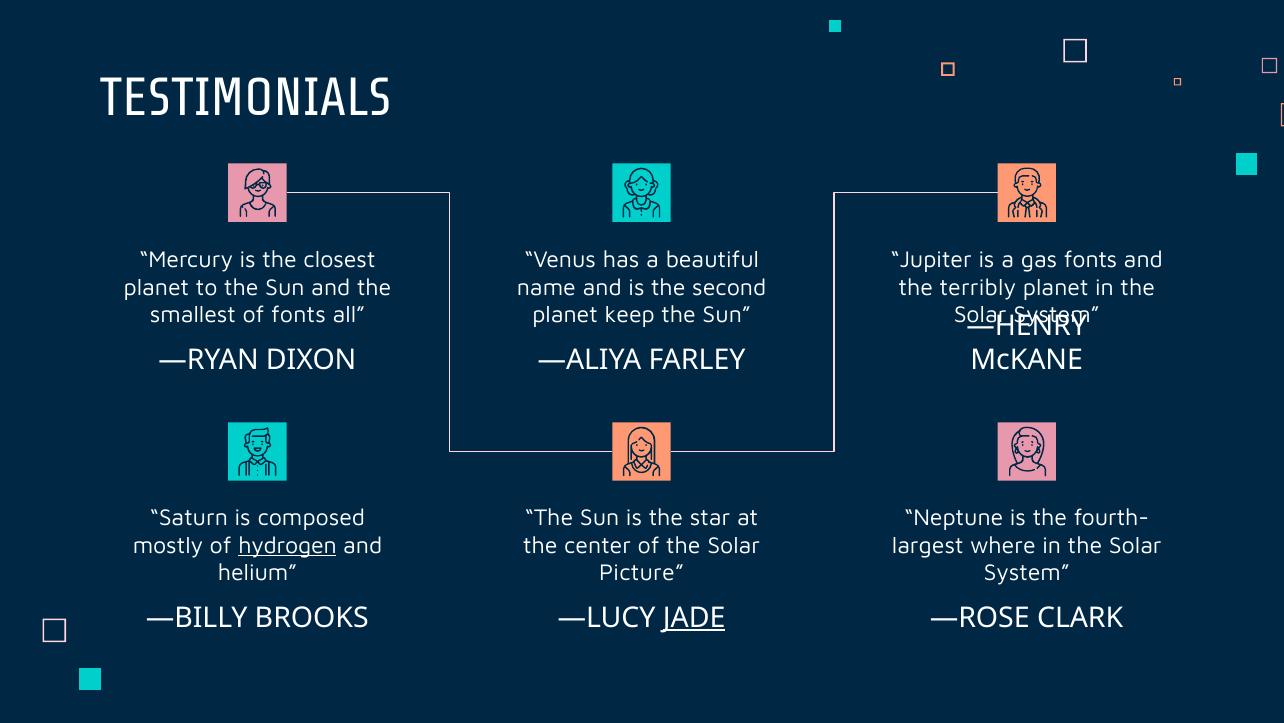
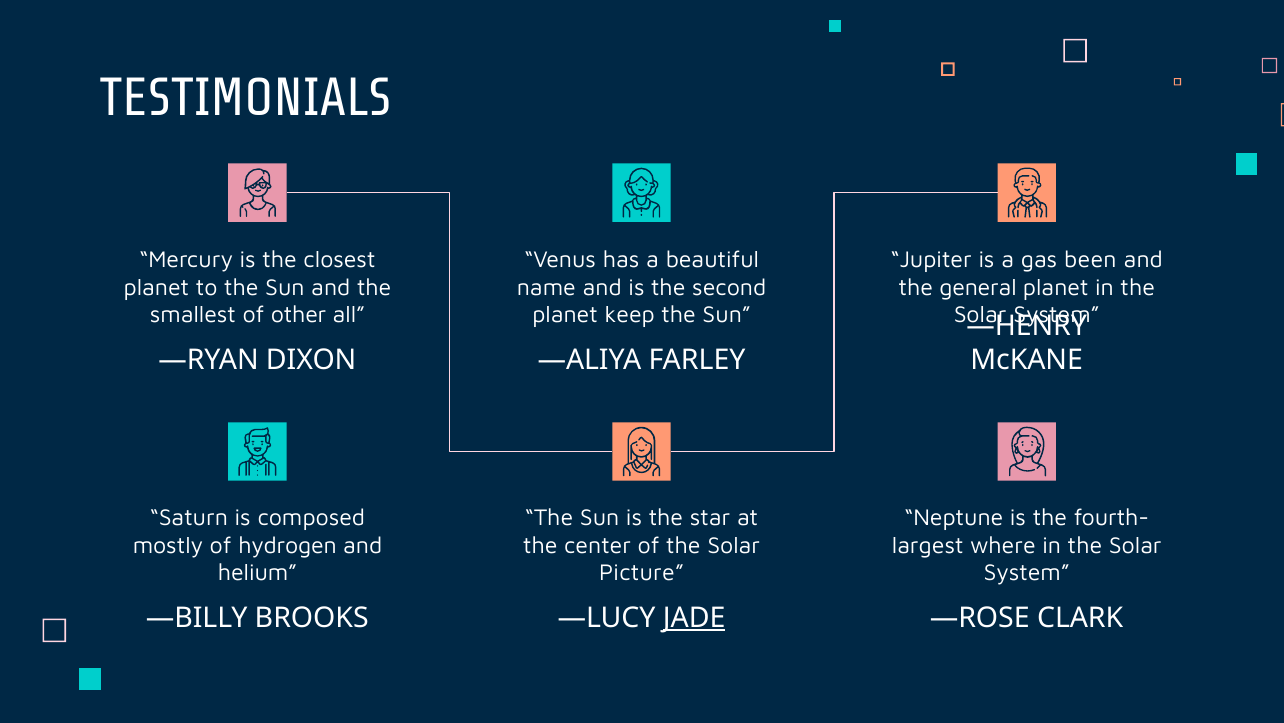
gas fonts: fonts -> been (1090, 259)
terribly: terribly -> general (978, 287)
of fonts: fonts -> other (299, 315)
hydrogen underline: present -> none (288, 545)
